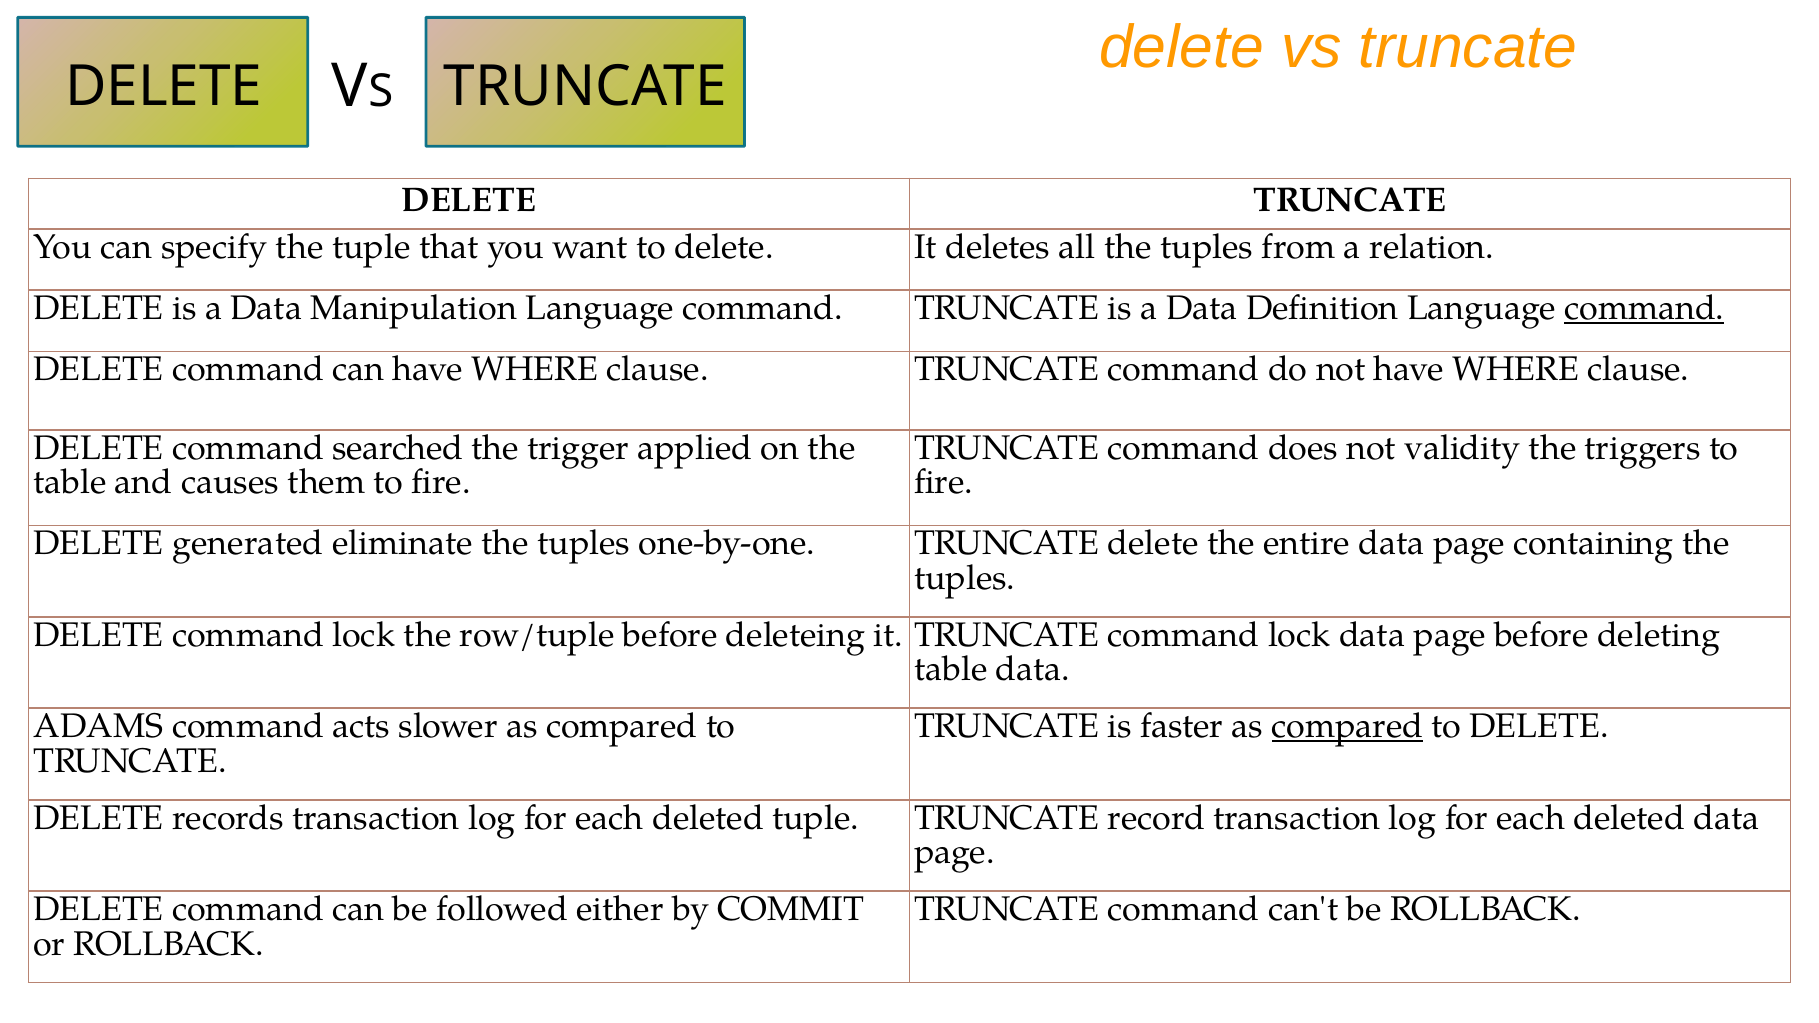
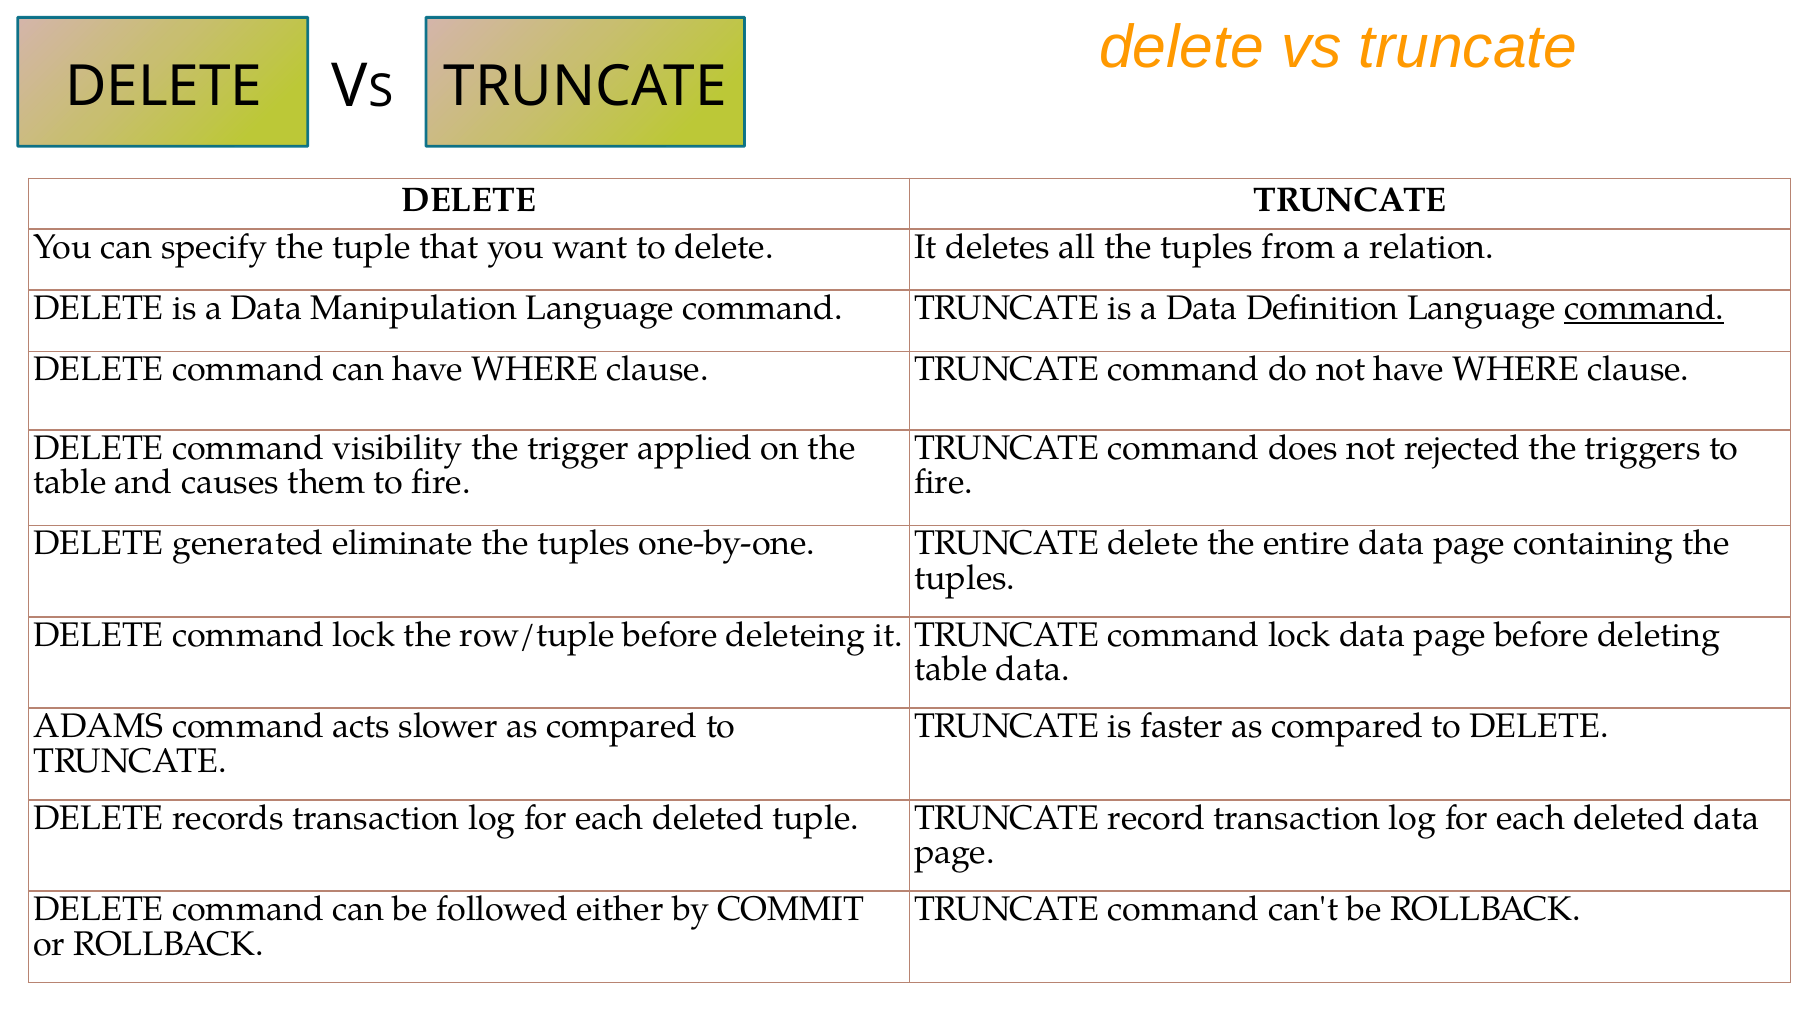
searched: searched -> visibility (398, 448)
validity: validity -> rejected (1462, 448)
compared underline: present -> none (1348, 727)
